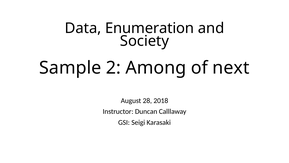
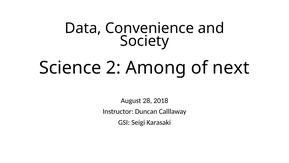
Enumeration: Enumeration -> Convenience (150, 28)
Sample: Sample -> Science (70, 68)
